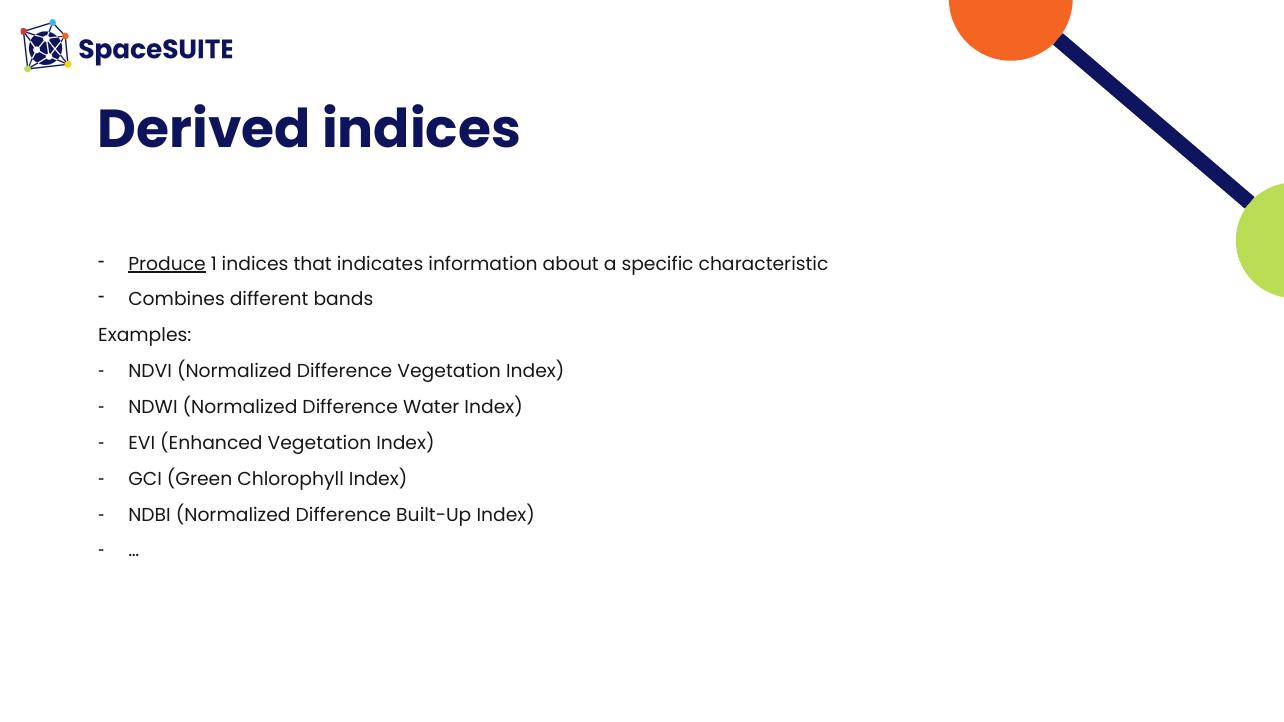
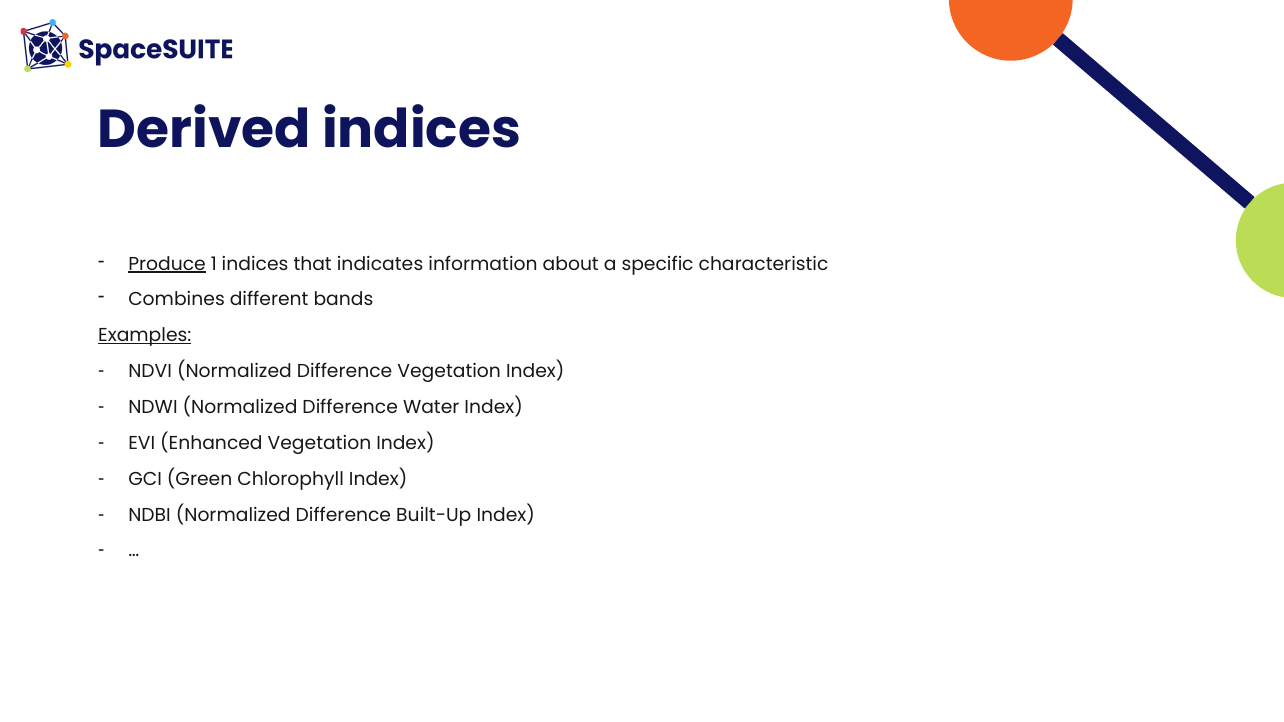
Examples underline: none -> present (145, 336)
